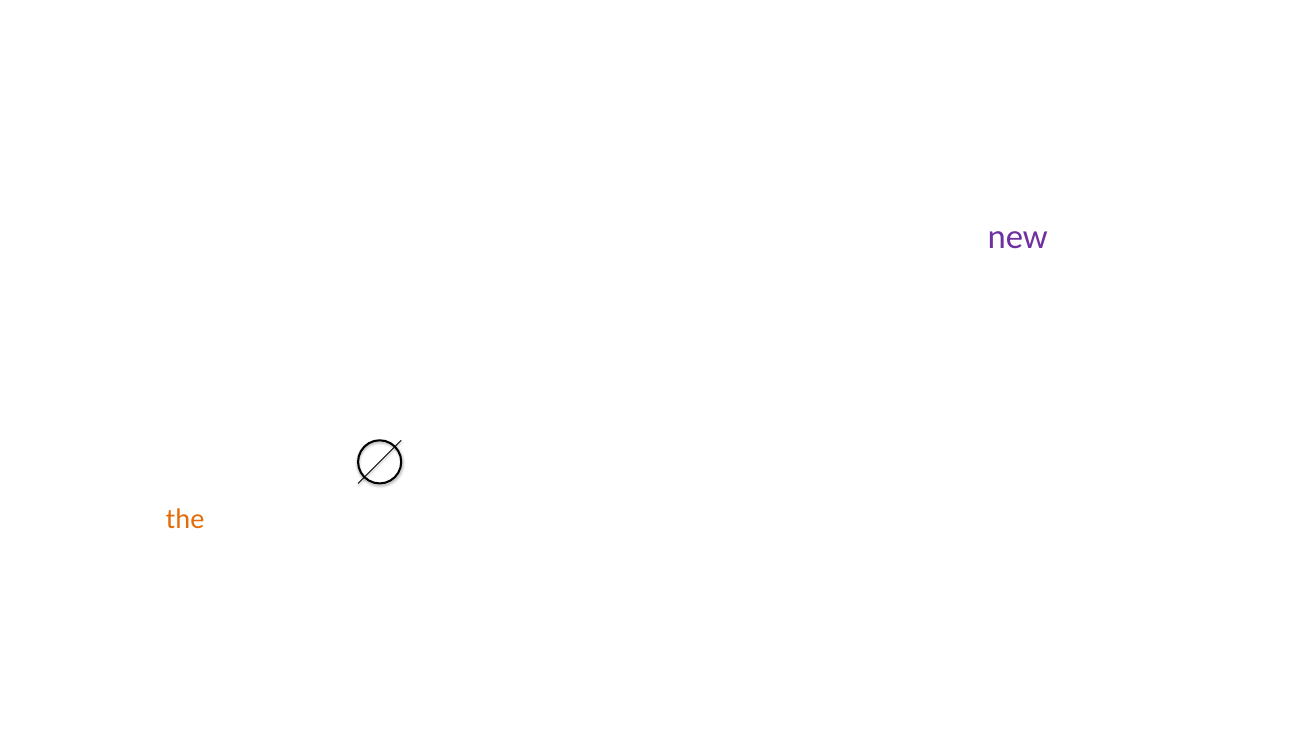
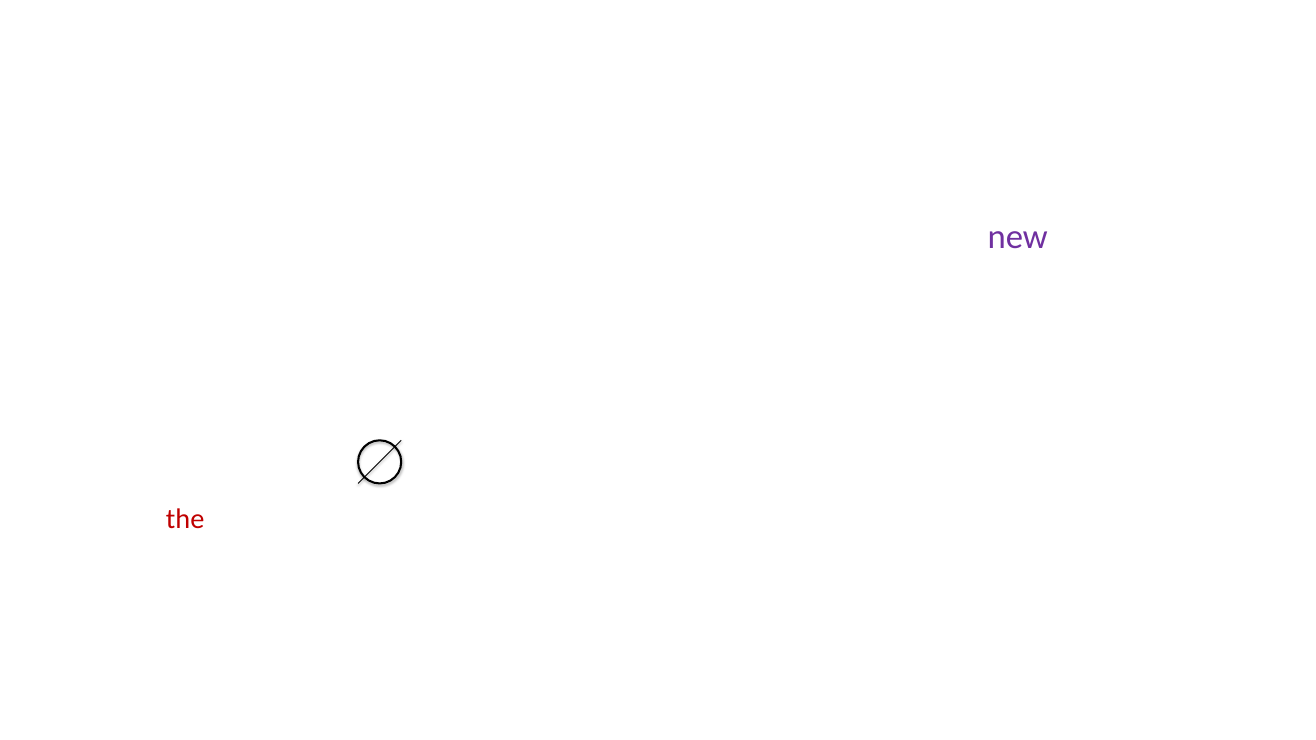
the colour: orange -> red (185, 520)
